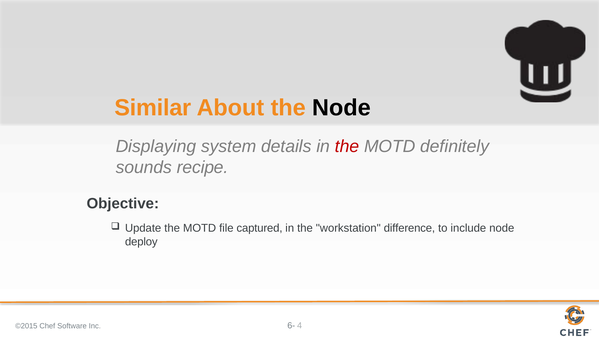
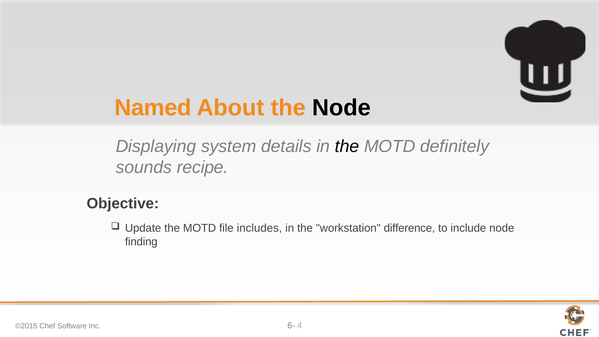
Similar: Similar -> Named (153, 108)
the colour: red -> black (347, 146)
captured: captured -> includes (259, 228)
deploy: deploy -> finding (141, 242)
